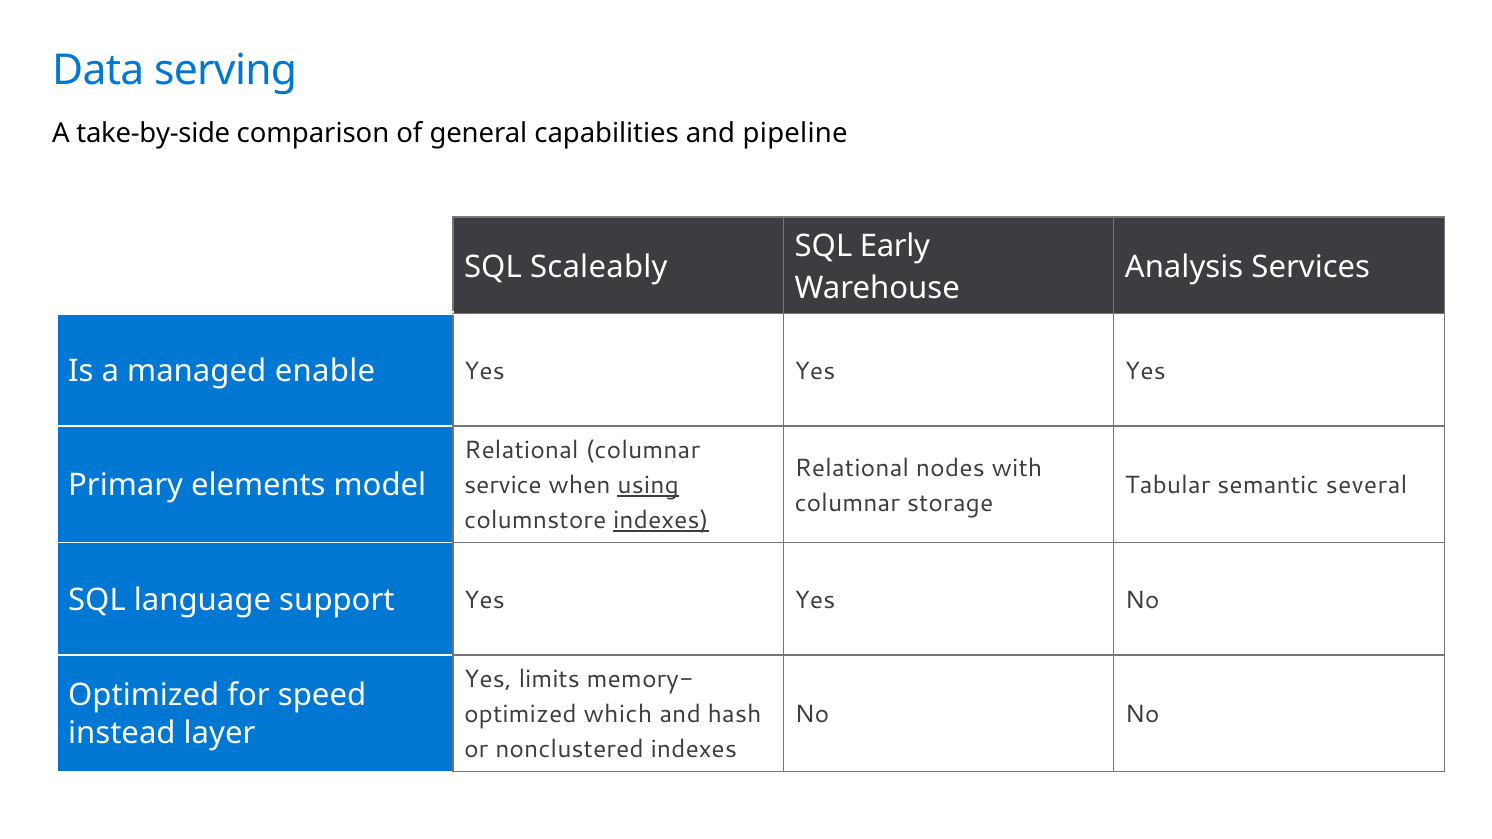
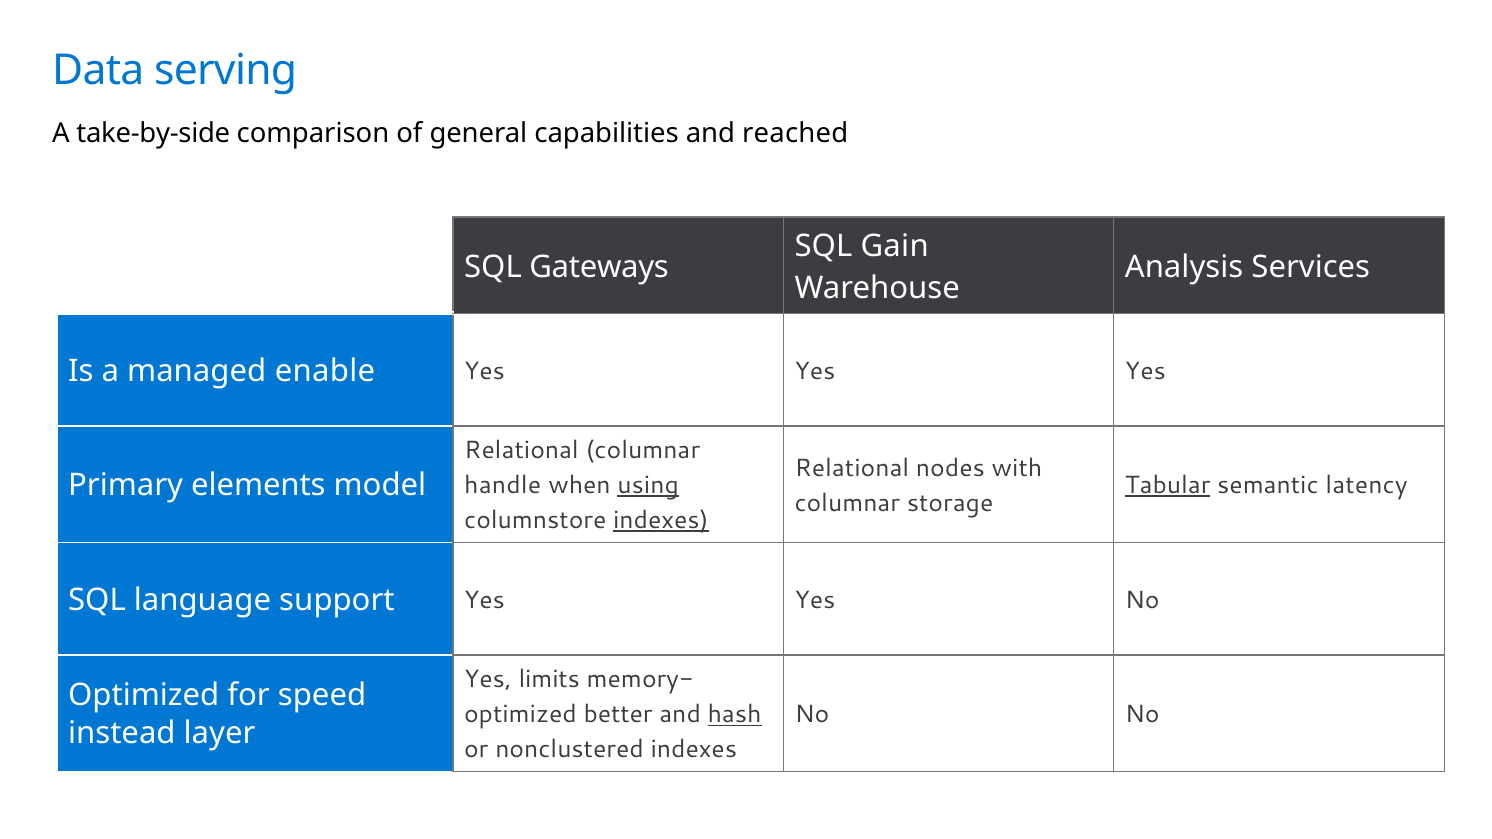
pipeline: pipeline -> reached (795, 133)
Early: Early -> Gain (895, 246)
Scaleably: Scaleably -> Gateways (599, 267)
service: service -> handle (503, 486)
Tabular underline: none -> present (1168, 486)
several: several -> latency (1367, 486)
which: which -> better (618, 715)
hash underline: none -> present (735, 715)
